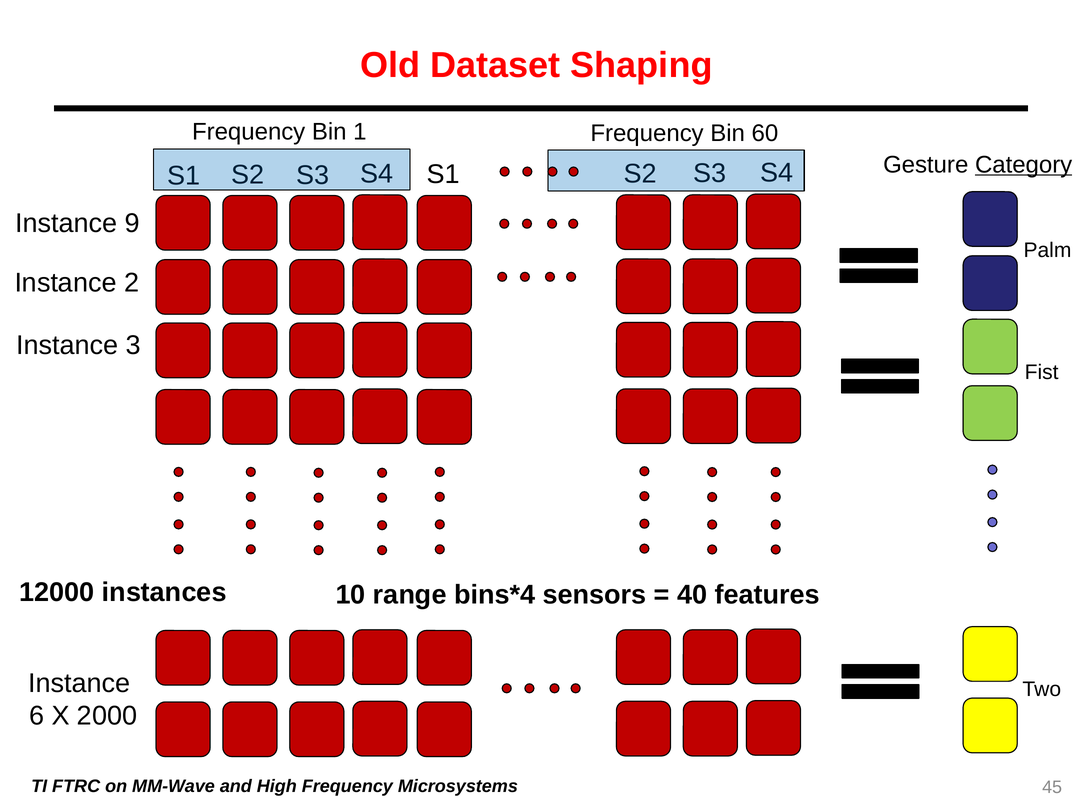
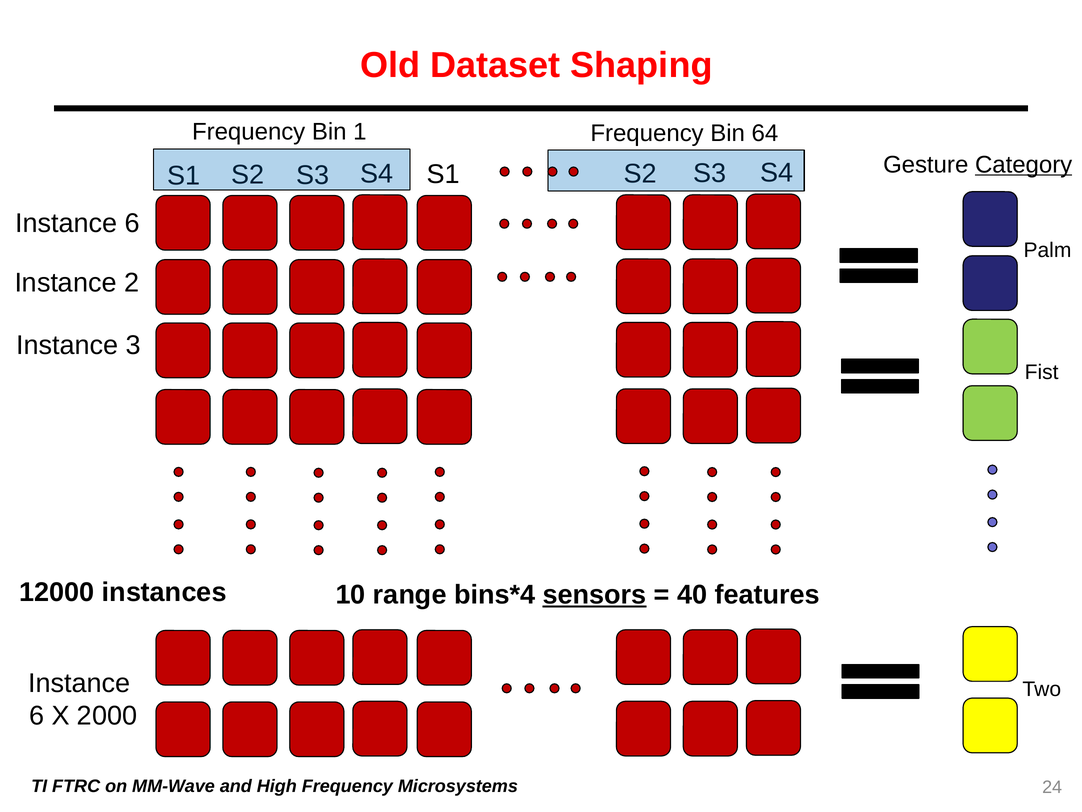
60: 60 -> 64 (765, 133)
9: 9 -> 6 (132, 223)
sensors underline: none -> present (595, 595)
45: 45 -> 24 (1052, 787)
